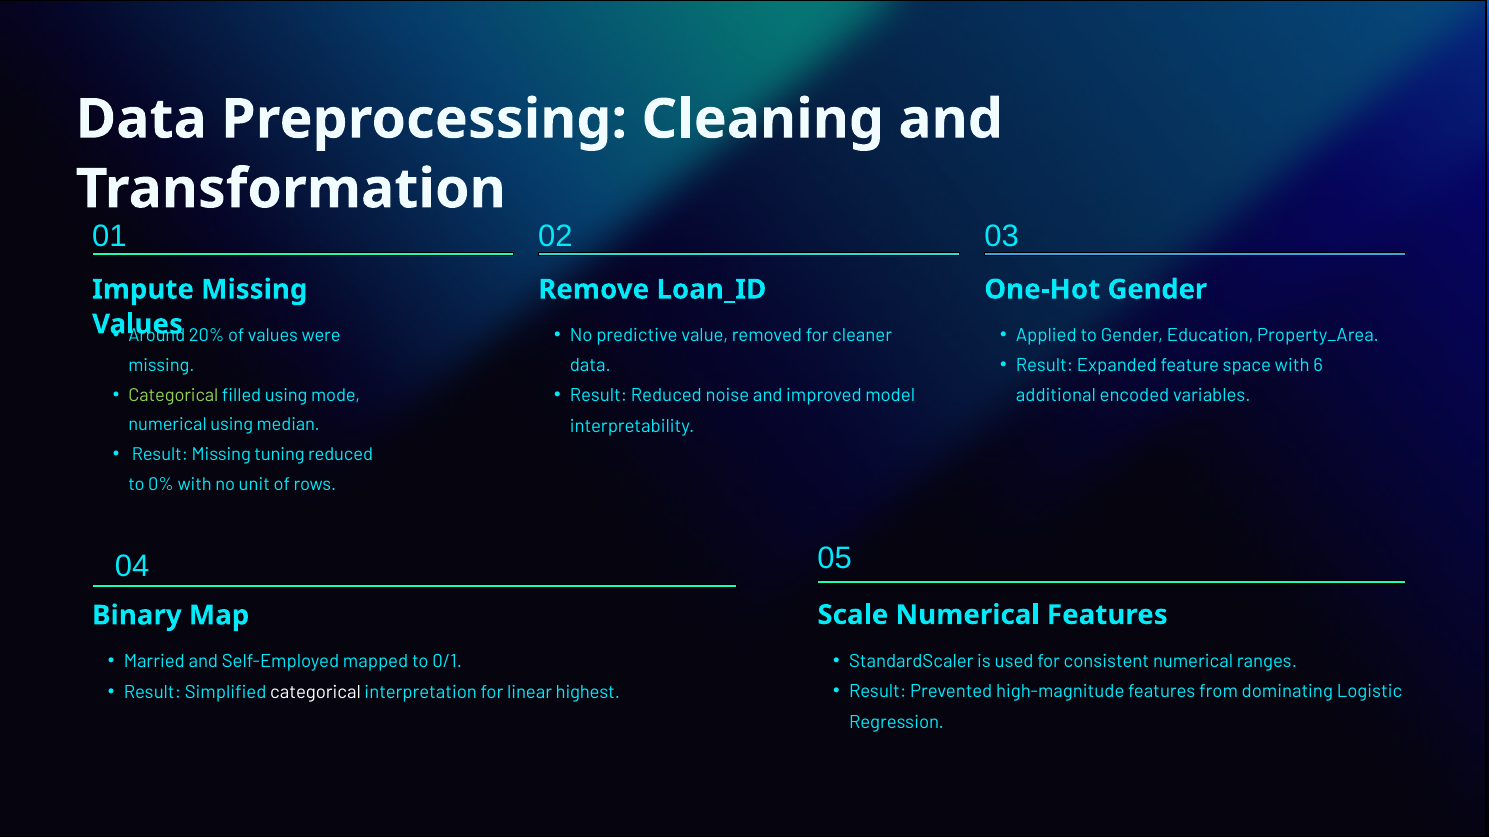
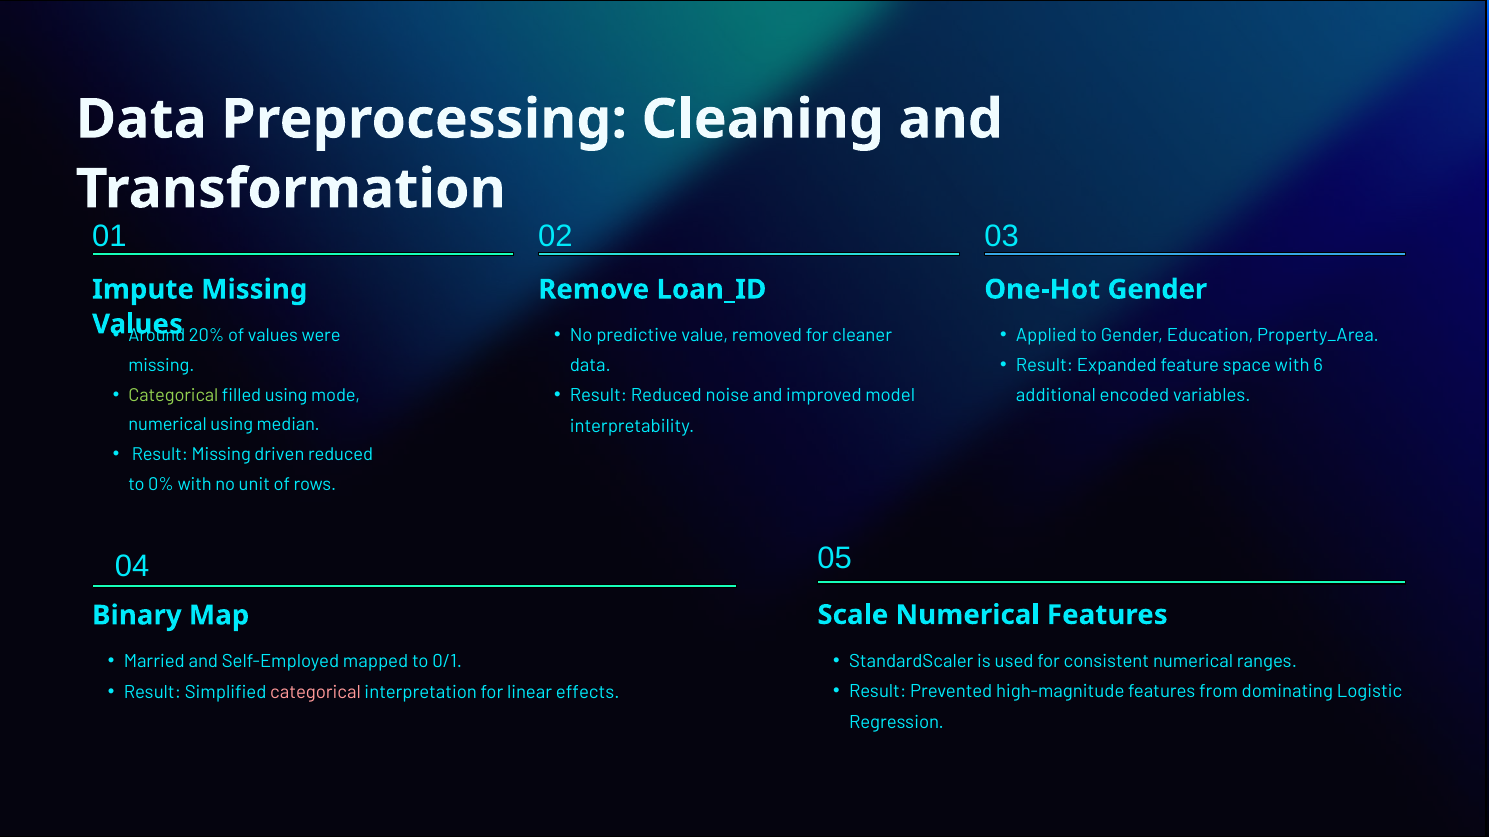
tuning: tuning -> driven (279, 455)
categorical colour: white -> pink (316, 693)
highest: highest -> effects (588, 693)
